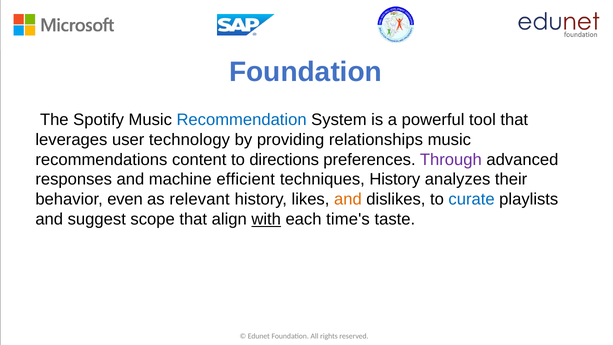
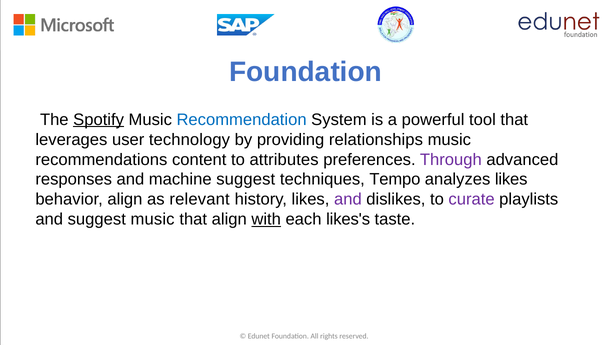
Spotify underline: none -> present (99, 120)
directions: directions -> attributes (284, 159)
machine efficient: efficient -> suggest (246, 179)
techniques History: History -> Tempo (395, 179)
analyzes their: their -> likes (511, 179)
behavior even: even -> align (125, 199)
and colour: orange -> purple (348, 199)
curate colour: blue -> purple (472, 199)
suggest scope: scope -> music (153, 219)
time's: time's -> likes's (348, 219)
